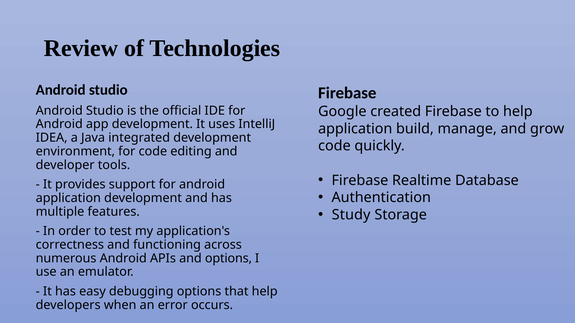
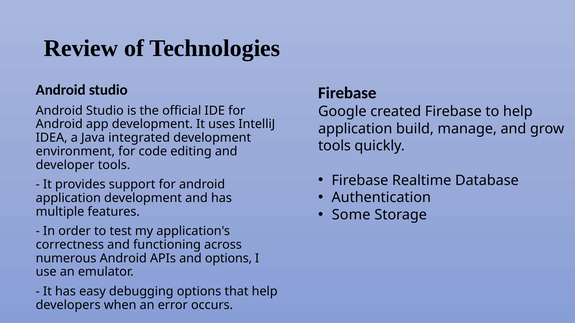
code: code -> tools (334, 146)
Study: Study -> Some (351, 215)
